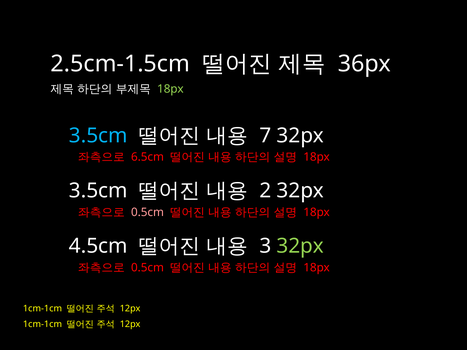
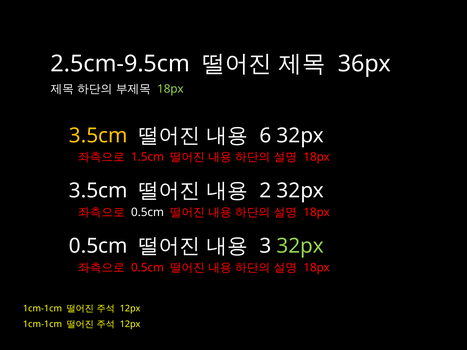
2.5cm-1.5cm: 2.5cm-1.5cm -> 2.5cm-9.5cm (120, 64)
3.5cm colour: light blue -> yellow (98, 136)
7: 7 -> 6 (265, 136)
6.5cm: 6.5cm -> 1.5cm (148, 157)
0.5cm colour: pink -> white (148, 213)
4.5cm: 4.5cm -> 0.5cm (98, 246)
